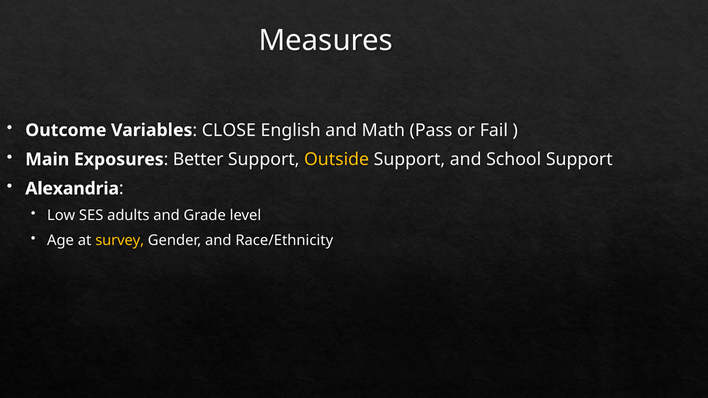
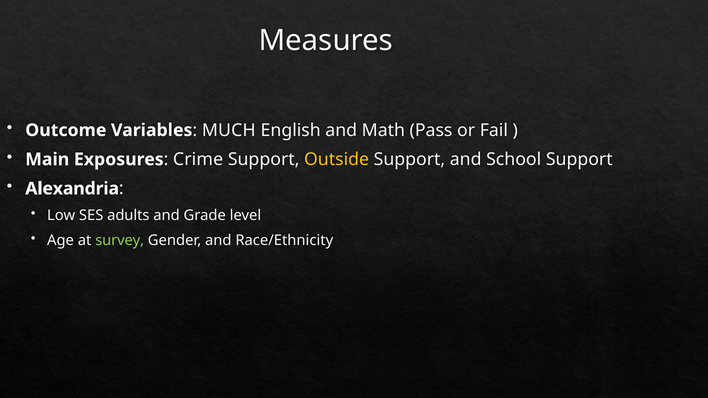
CLOSE: CLOSE -> MUCH (229, 130)
Better: Better -> Crime (198, 160)
survey colour: yellow -> light green (120, 240)
